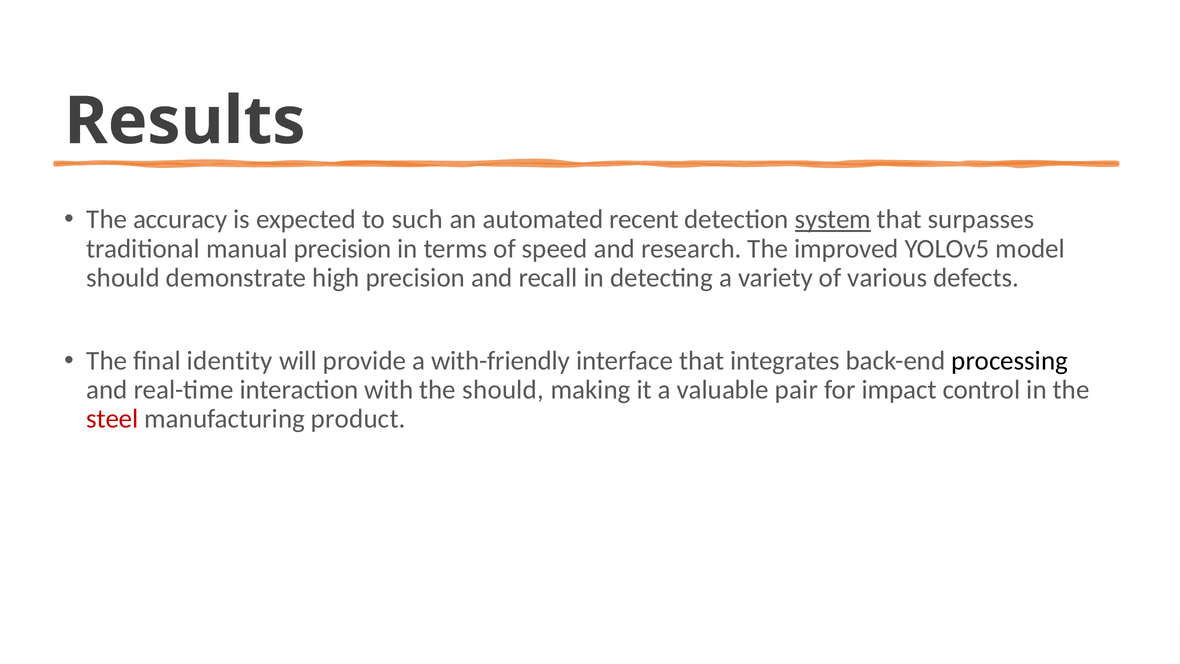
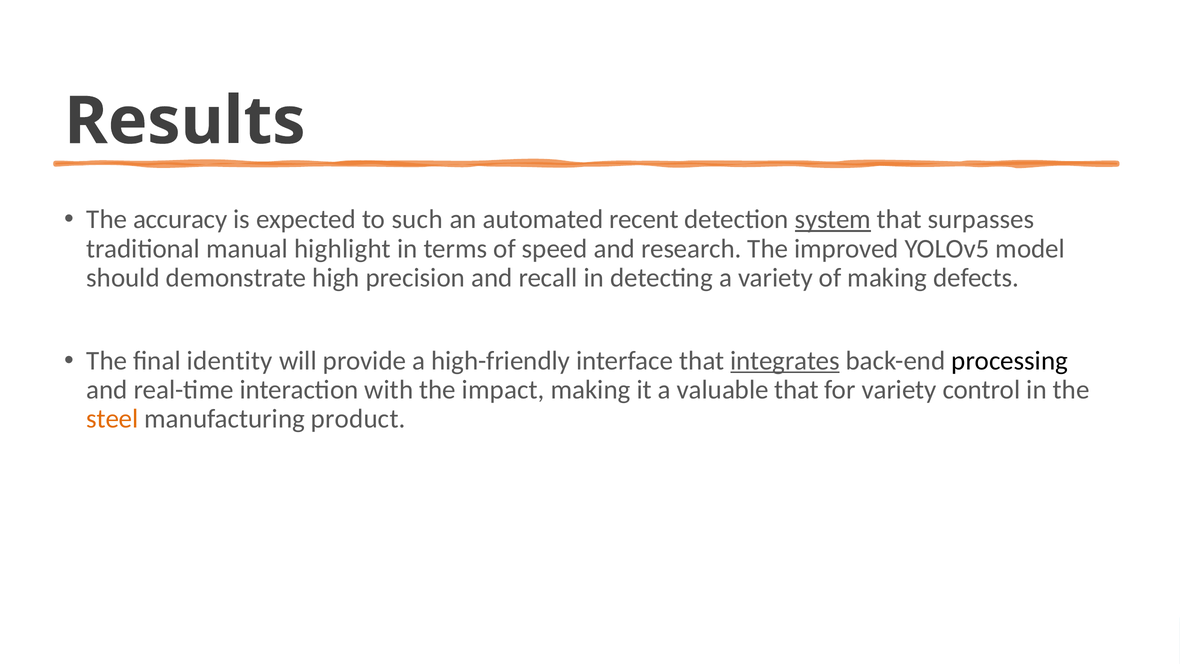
manual precision: precision -> highlight (343, 248)
of various: various -> making (887, 278)
with-friendly: with-friendly -> high-friendly (501, 361)
integrates underline: none -> present (785, 361)
the should: should -> impact (503, 390)
valuable pair: pair -> that (797, 390)
for impact: impact -> variety (899, 390)
steel colour: red -> orange (112, 419)
